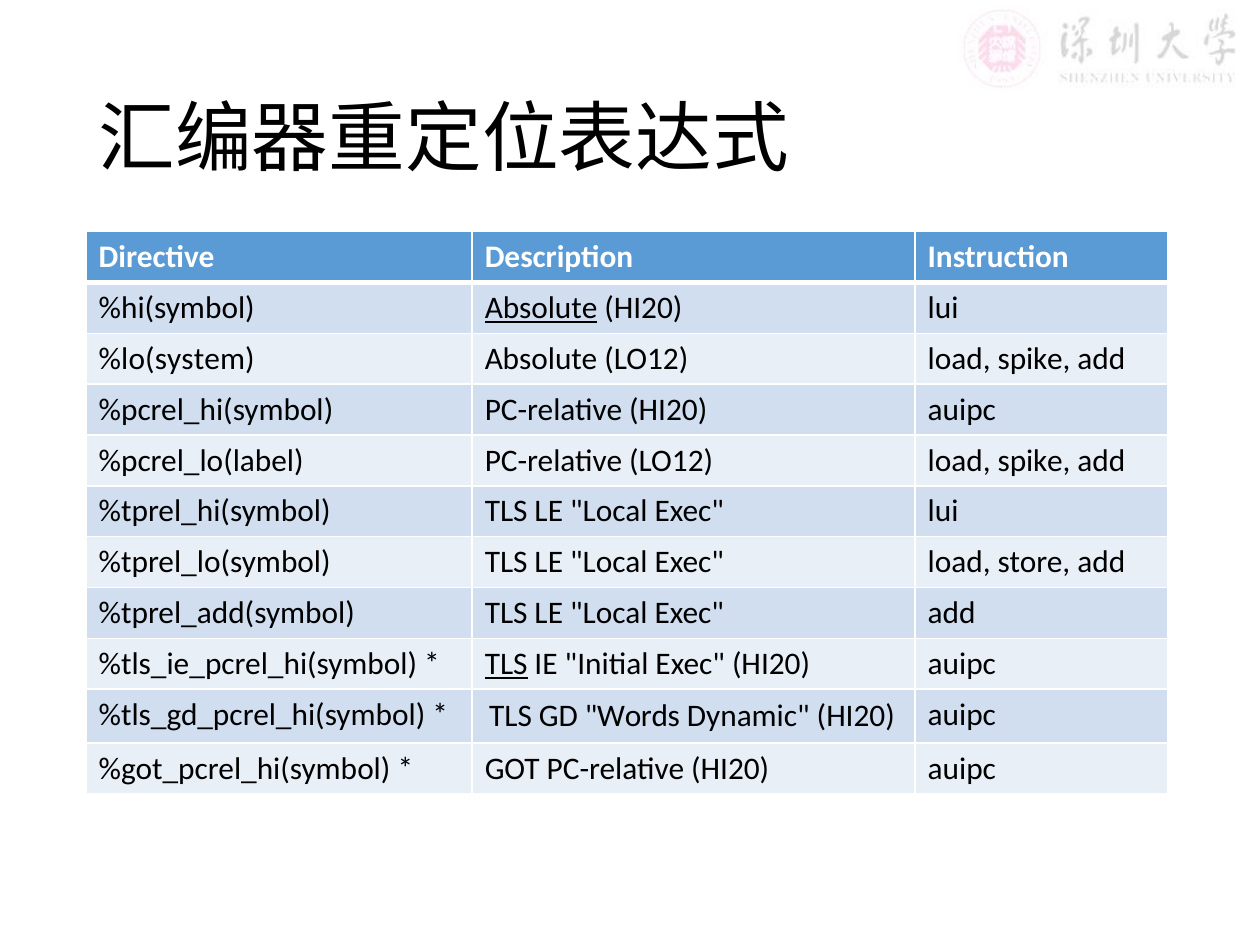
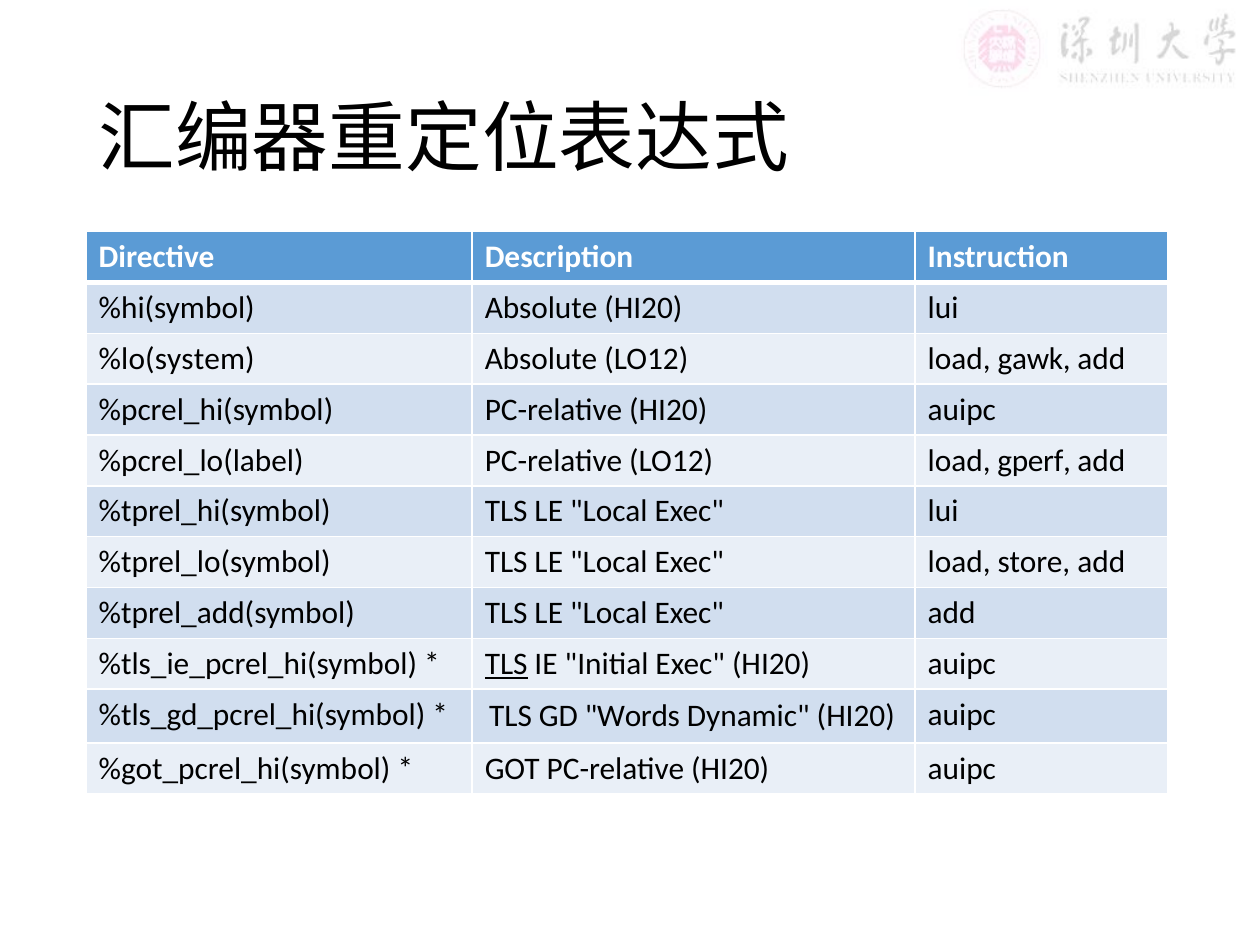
Absolute underline: present -> none (541, 308)
Absolute LO12 load spike: spike -> gawk (1034, 359)
PC-relative LO12 load spike: spike -> gperf (1034, 461)
